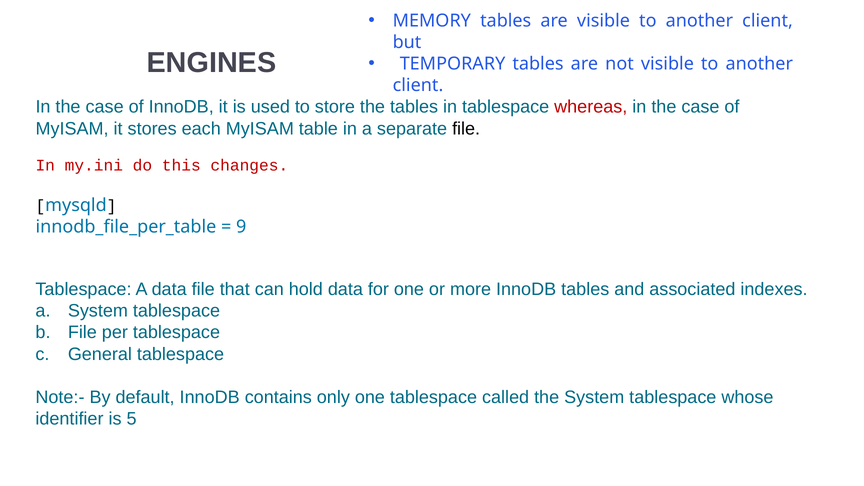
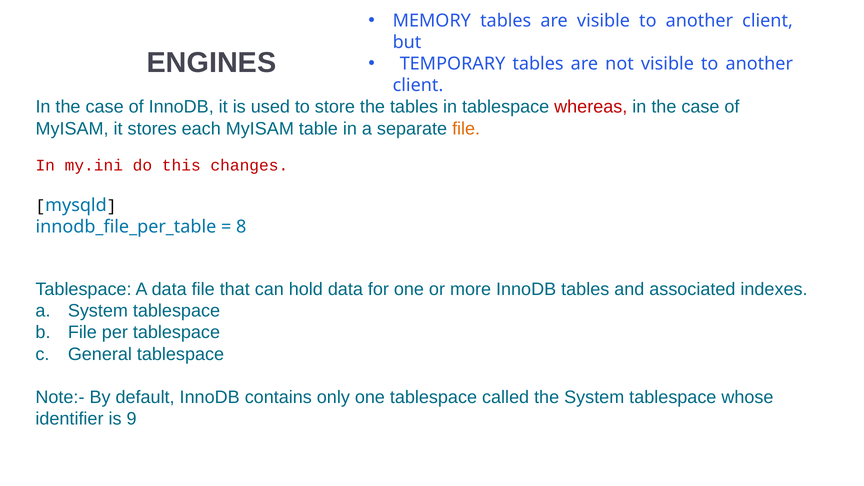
file colour: black -> orange (466, 129)
9: 9 -> 8 (241, 227)
5: 5 -> 9 (132, 419)
